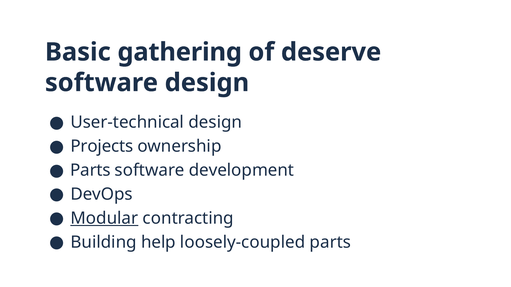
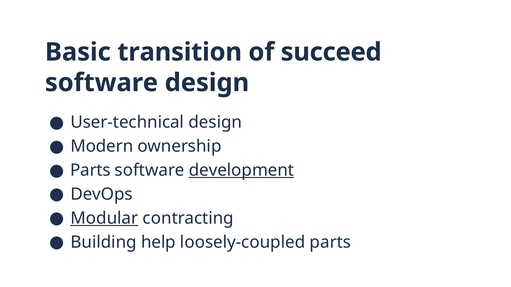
gathering: gathering -> transition (180, 52)
deserve: deserve -> succeed (331, 52)
Projects: Projects -> Modern (102, 147)
development underline: none -> present (241, 171)
